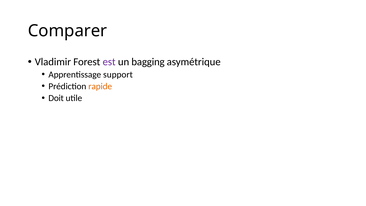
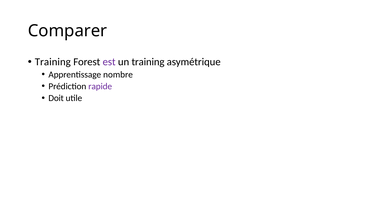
Vladimir: Vladimir -> Training (53, 62)
un bagging: bagging -> training (148, 62)
support: support -> nombre (118, 74)
rapide colour: orange -> purple (100, 86)
